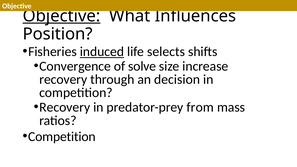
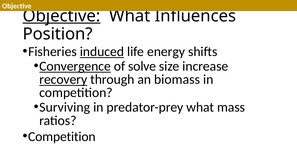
selects: selects -> energy (166, 52)
Convergence underline: none -> present (75, 66)
recovery underline: none -> present (63, 80)
decision: decision -> biomass (177, 80)
Recovery: Recovery -> Surviving (65, 107)
predator-prey from: from -> what (200, 107)
